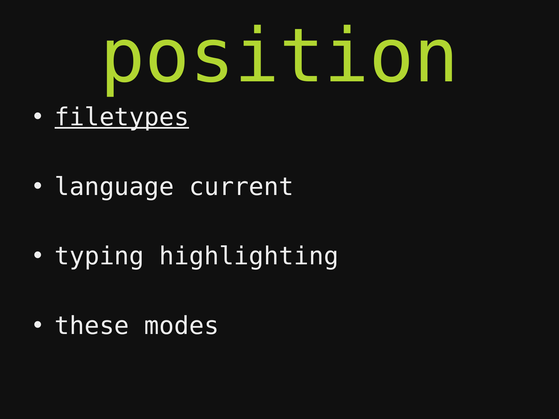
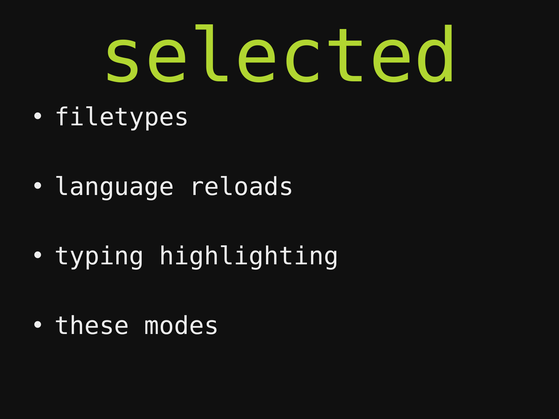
position: position -> selected (279, 57)
filetypes underline: present -> none (122, 117)
current: current -> reloads (241, 187)
